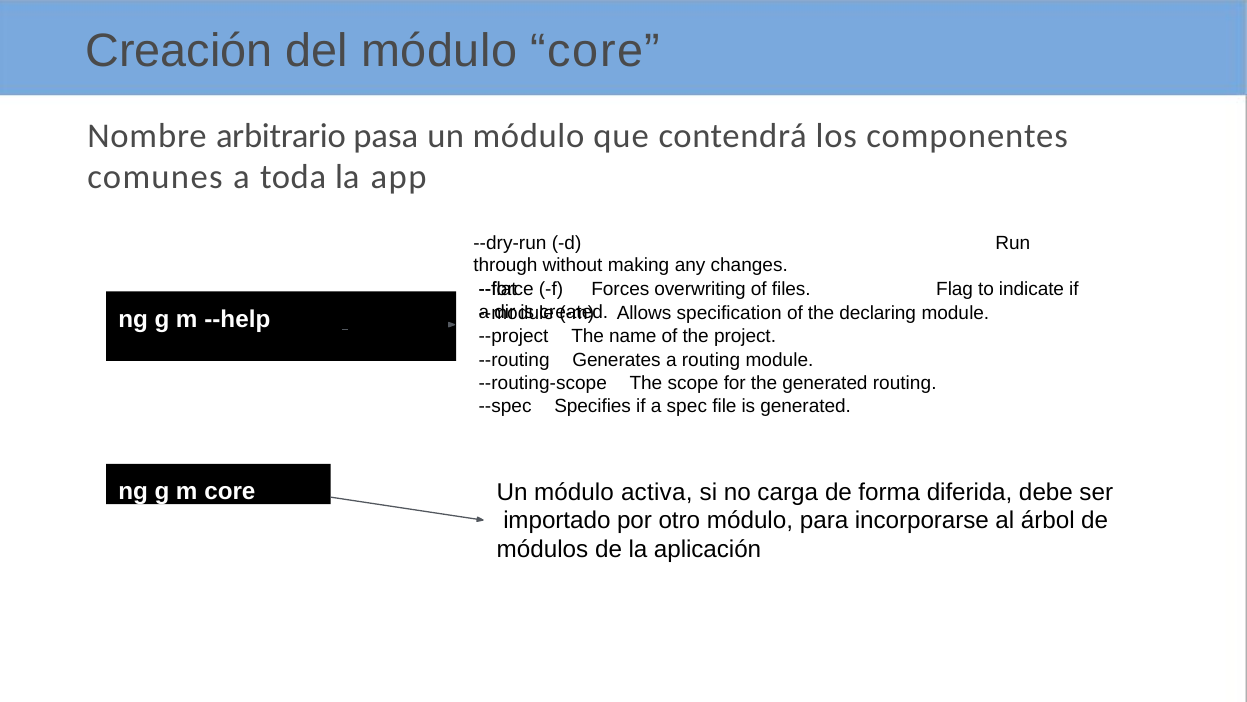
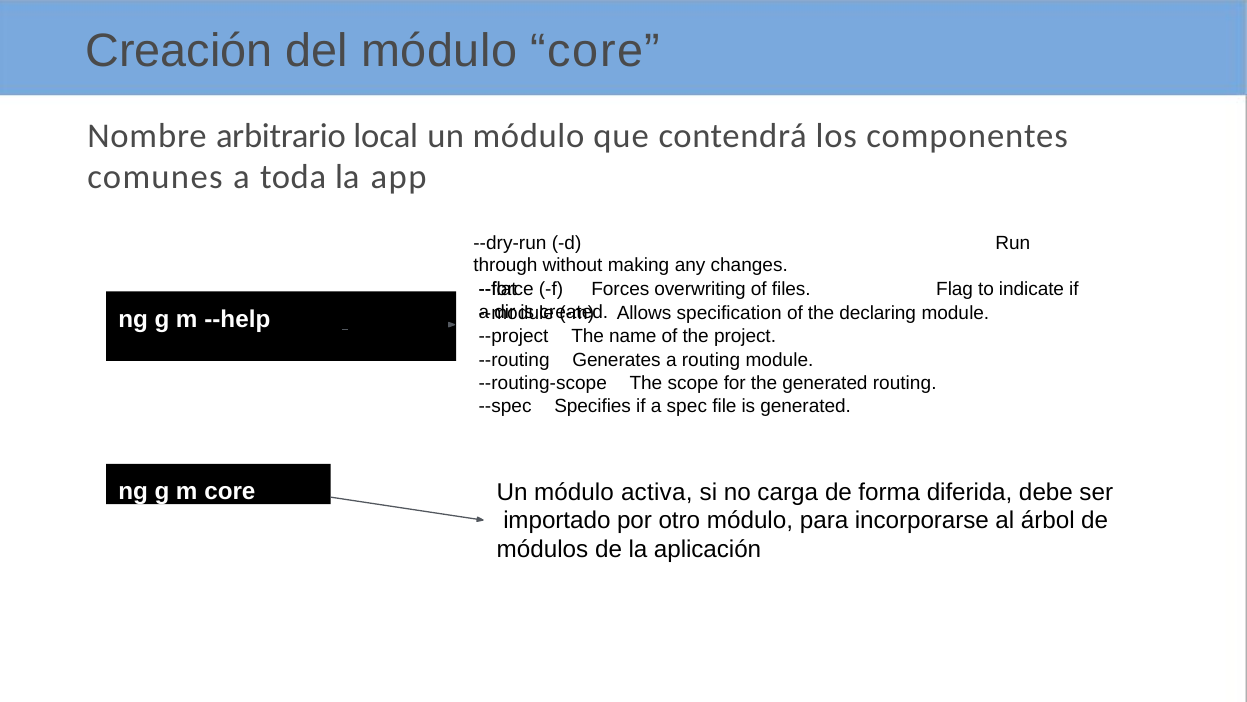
pasa: pasa -> local (386, 135)
